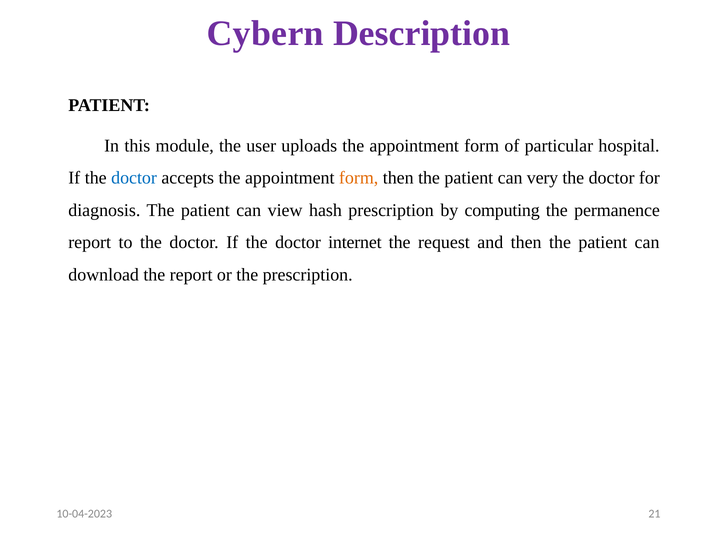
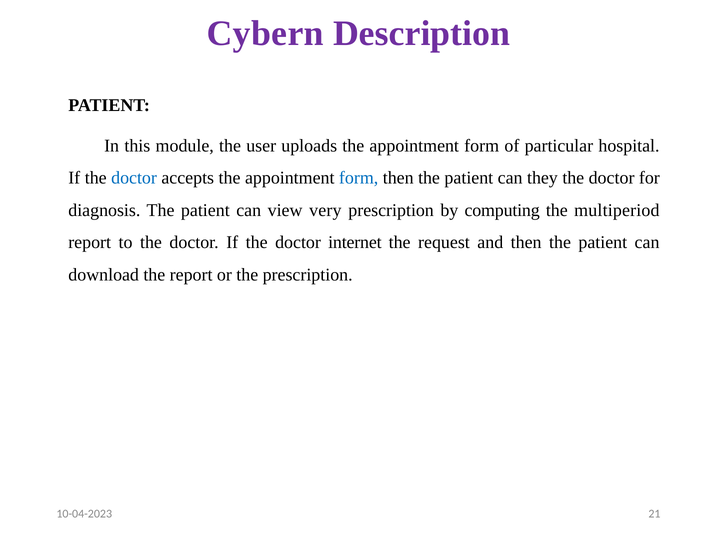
form colour: orange -> blue (359, 178)
very: very -> they (542, 178)
hash: hash -> very (325, 210)
permanence: permanence -> multiperiod (617, 210)
